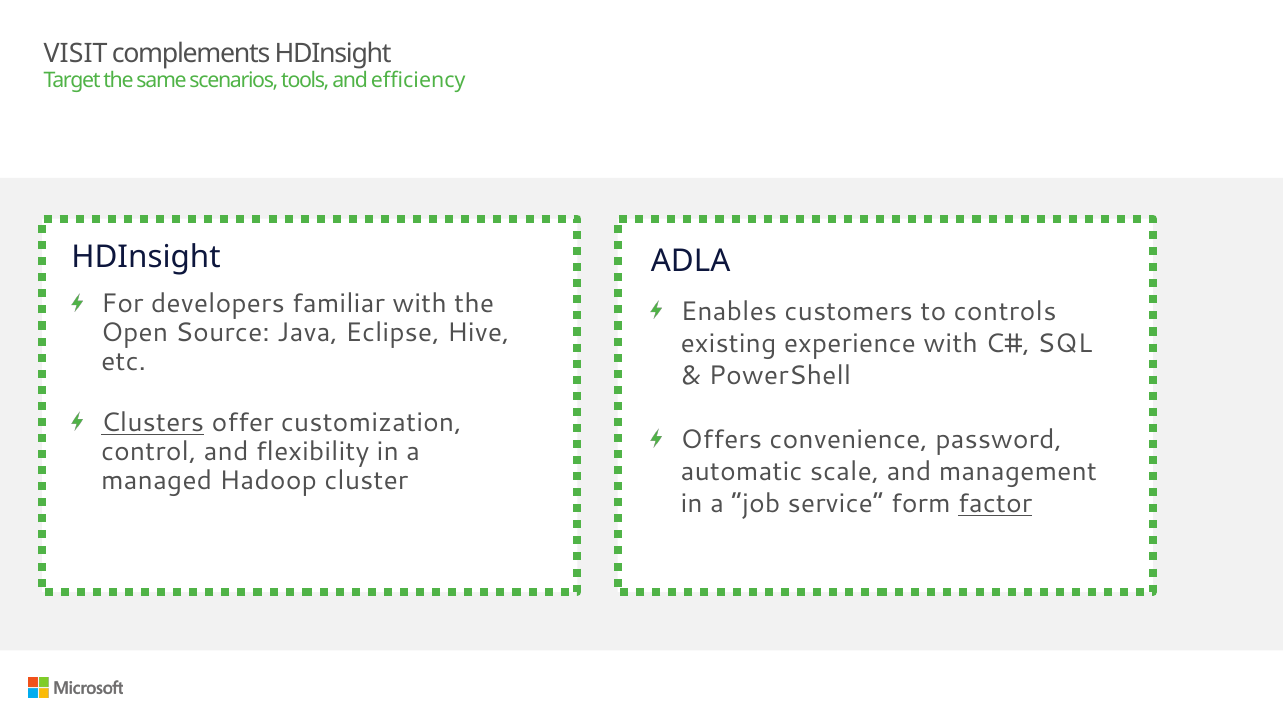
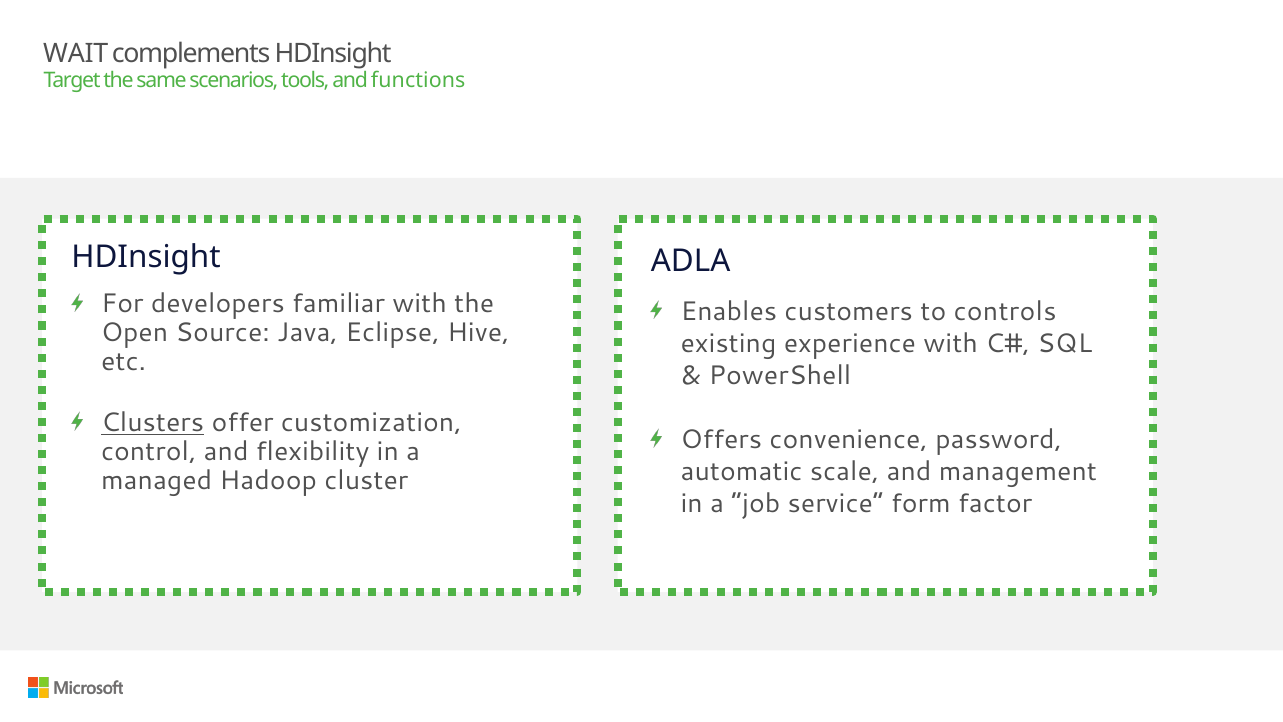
VISIT: VISIT -> WAIT (76, 54)
efficiency: efficiency -> functions (418, 80)
factor underline: present -> none (995, 504)
